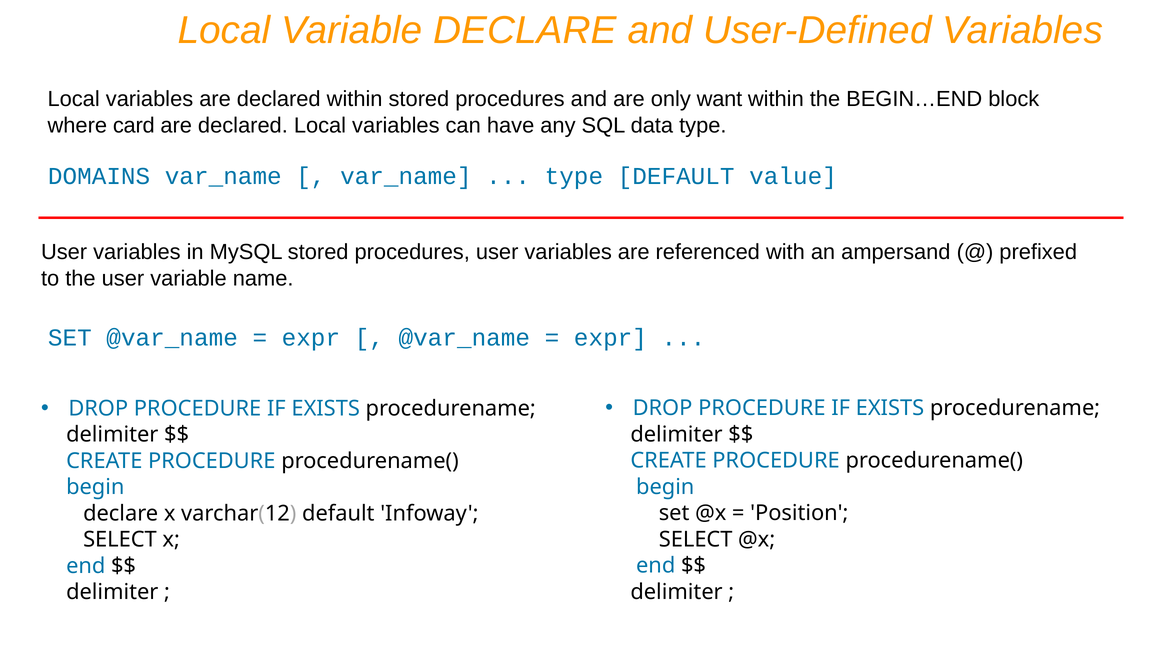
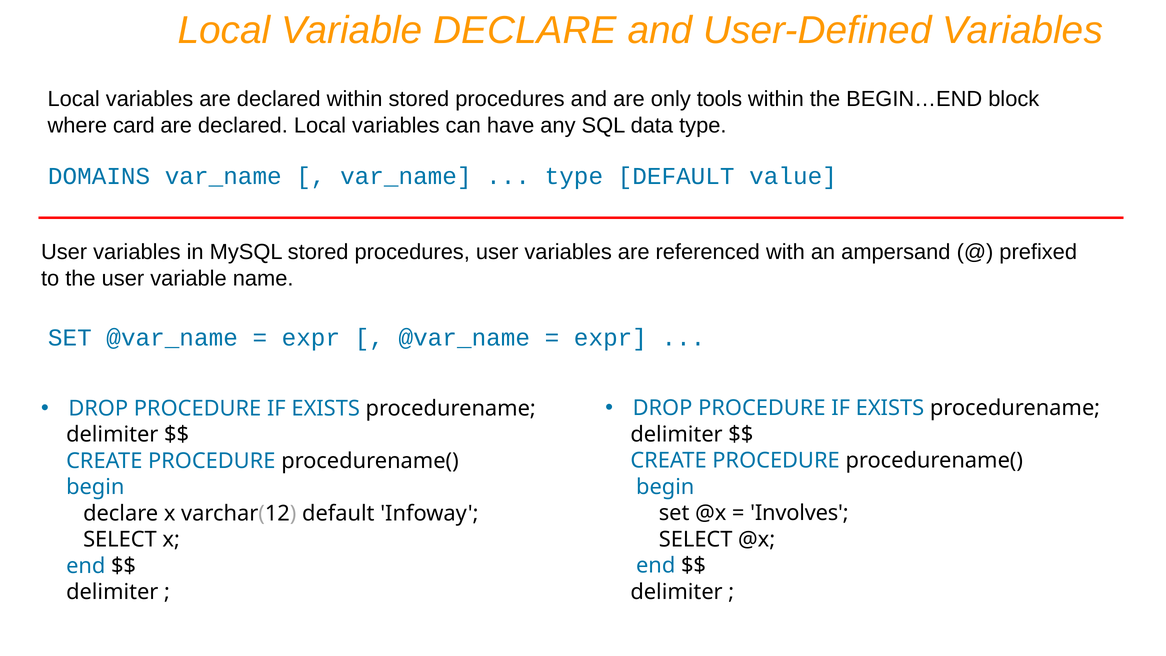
want: want -> tools (719, 99)
Position: Position -> Involves (799, 513)
